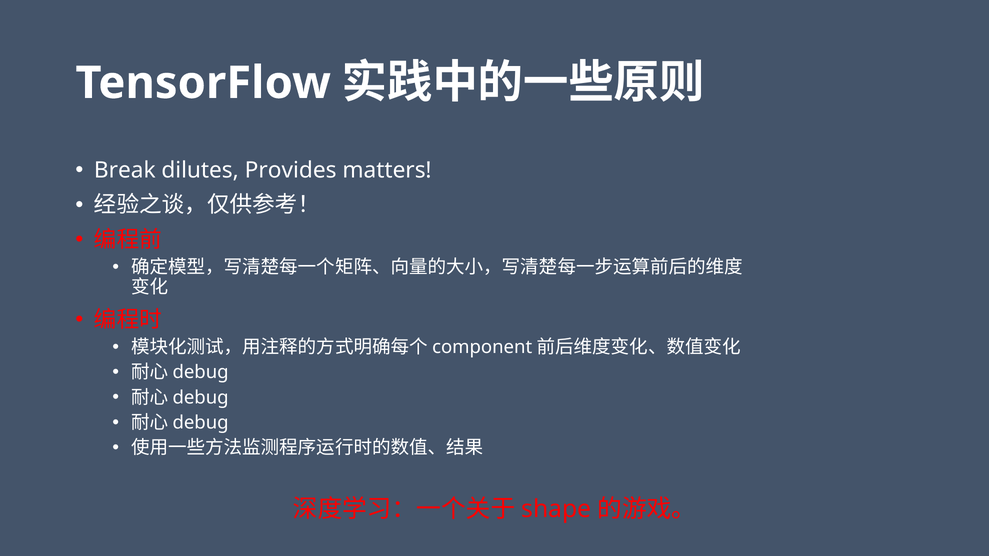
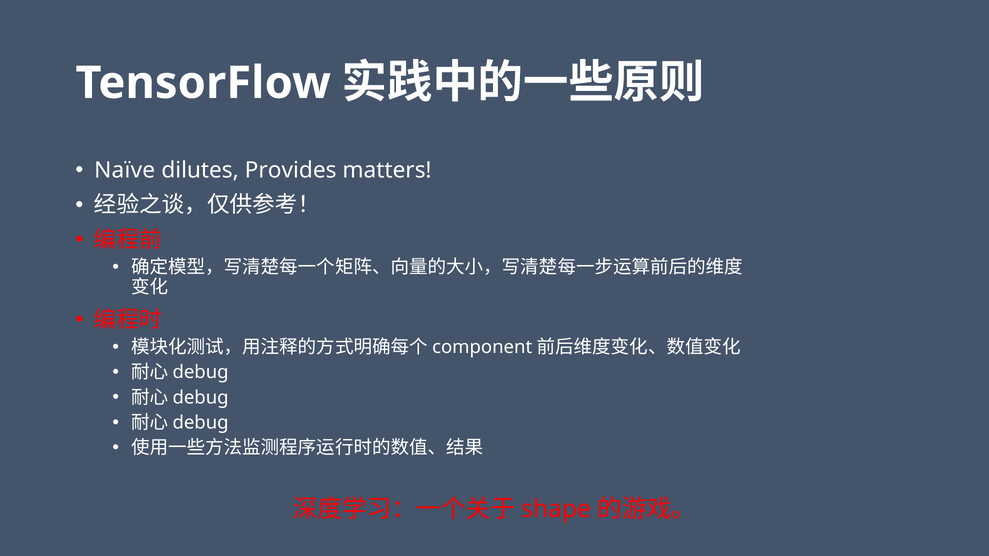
Break: Break -> Naïve (125, 170)
